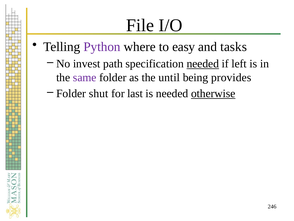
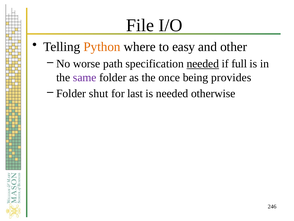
Python colour: purple -> orange (102, 47)
tasks: tasks -> other (234, 47)
invest: invest -> worse (87, 64)
left: left -> full (239, 64)
until: until -> once (169, 77)
otherwise underline: present -> none (213, 93)
